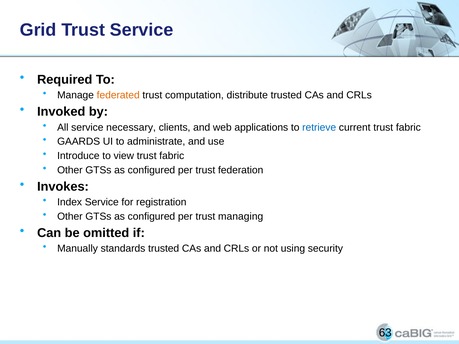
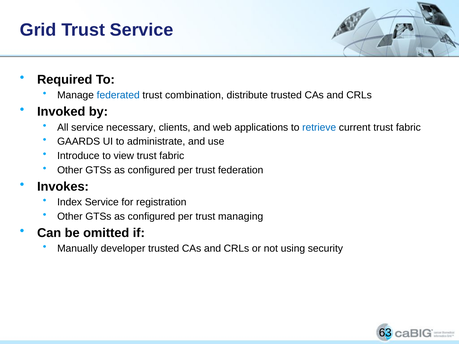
federated colour: orange -> blue (118, 95)
computation: computation -> combination (194, 95)
standards: standards -> developer (123, 249)
